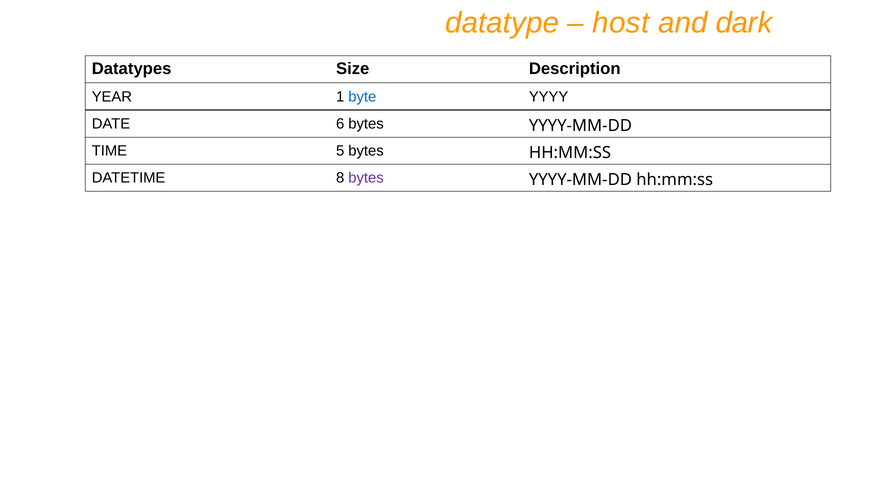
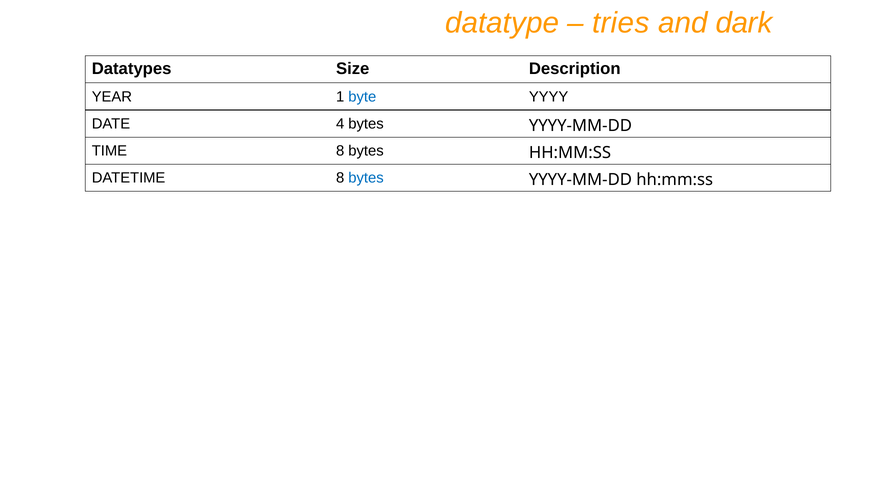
host: host -> tries (621, 23)
6: 6 -> 4 (340, 124)
TIME 5: 5 -> 8 (340, 151)
bytes colour: purple -> blue (366, 178)
